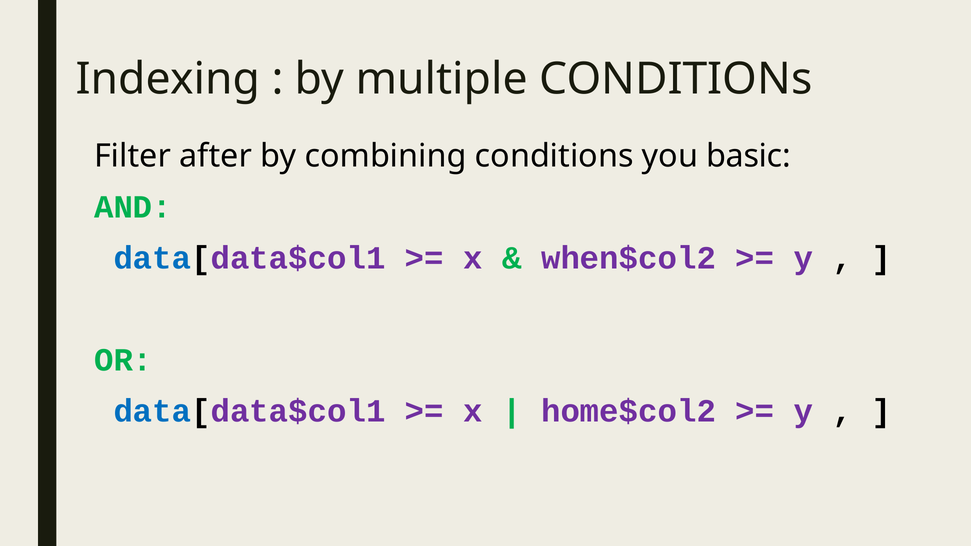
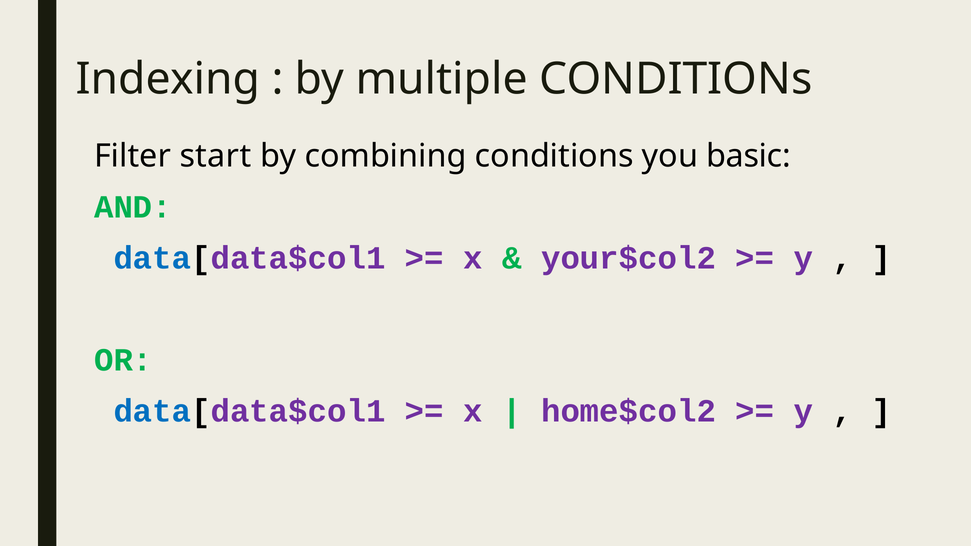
after: after -> start (215, 156)
when$col2: when$col2 -> your$col2 (629, 258)
